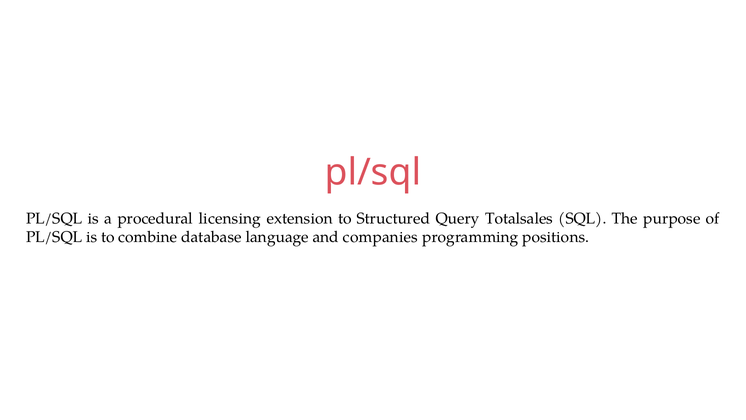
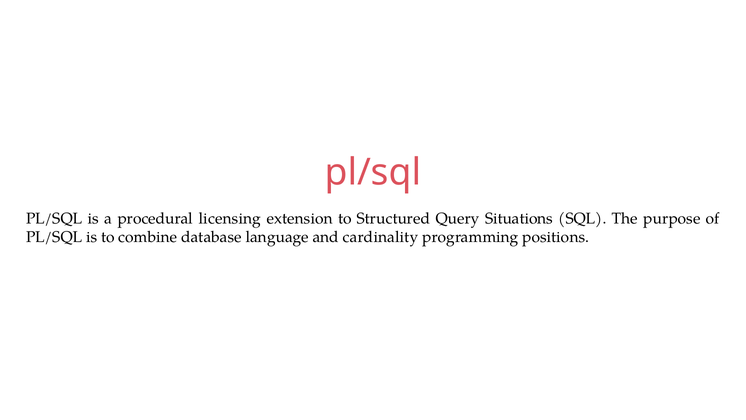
Totalsales: Totalsales -> Situations (519, 218)
companies: companies -> cardinality (381, 237)
